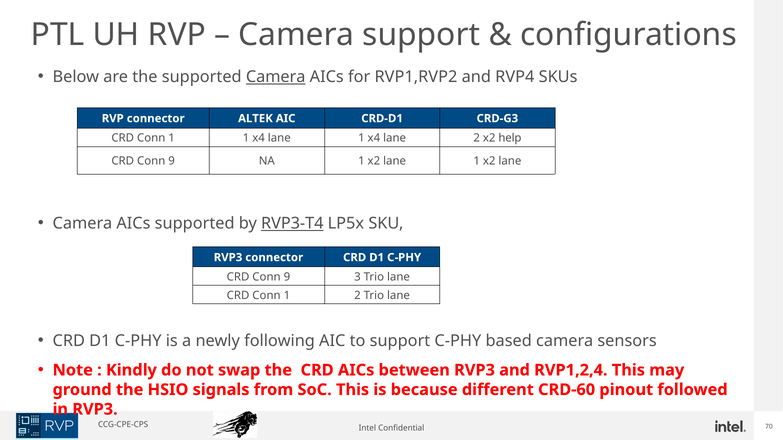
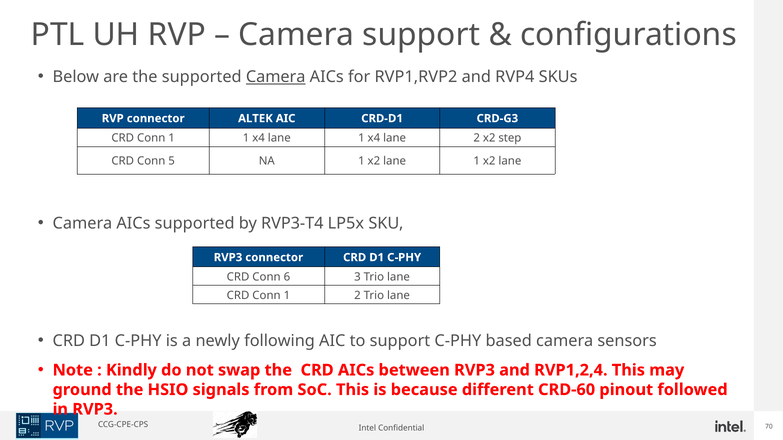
help: help -> step (510, 138)
9: 9 -> 5 (172, 161)
RVP3-T4 underline: present -> none (292, 224)
9: 9 -> 6 (287, 277)
